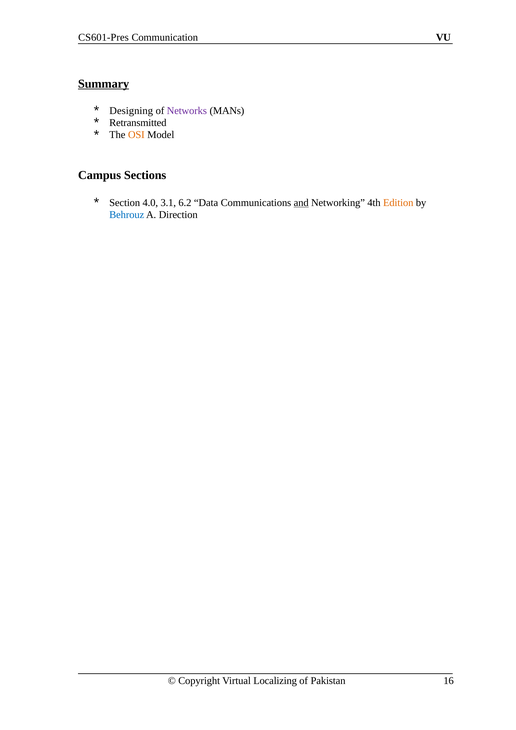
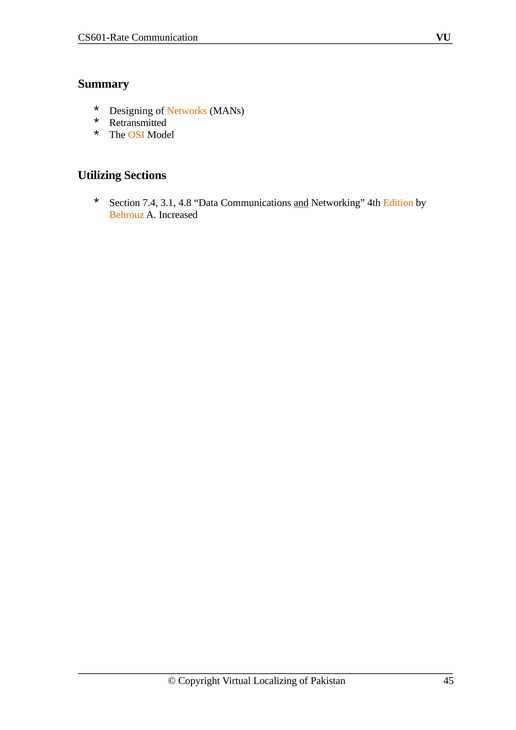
CS601-Pres: CS601-Pres -> CS601-Rate (104, 37)
Summary underline: present -> none (104, 84)
Networks colour: purple -> orange (187, 111)
Campus: Campus -> Utilizing (100, 175)
4.0: 4.0 -> 7.4 (150, 203)
6.2: 6.2 -> 4.8 (185, 203)
Behrouz colour: blue -> orange (127, 215)
Direction: Direction -> Increased (178, 215)
16: 16 -> 45 (449, 681)
